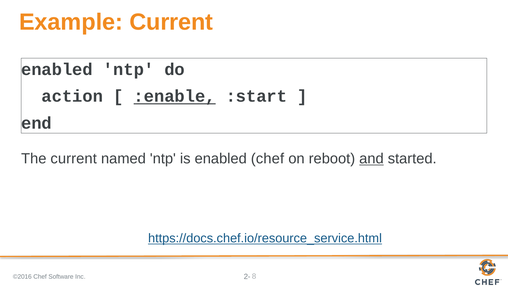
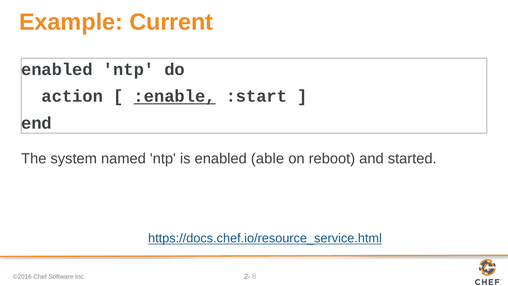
The current: current -> system (74, 159)
enabled chef: chef -> able (267, 159)
and underline: present -> none (371, 159)
